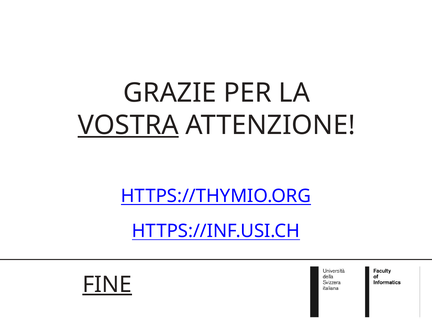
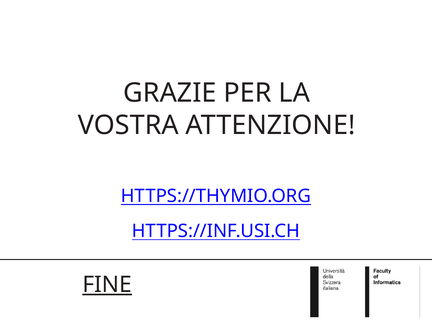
VOSTRA underline: present -> none (128, 125)
